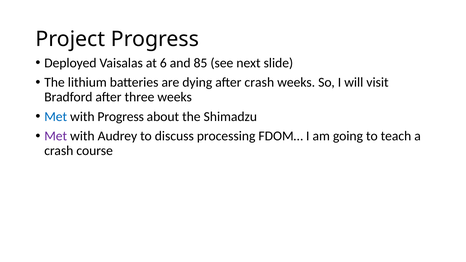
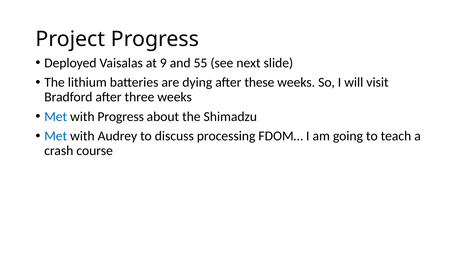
6: 6 -> 9 (163, 63)
85: 85 -> 55 (201, 63)
after crash: crash -> these (259, 83)
Met colour: purple -> blue (56, 136)
